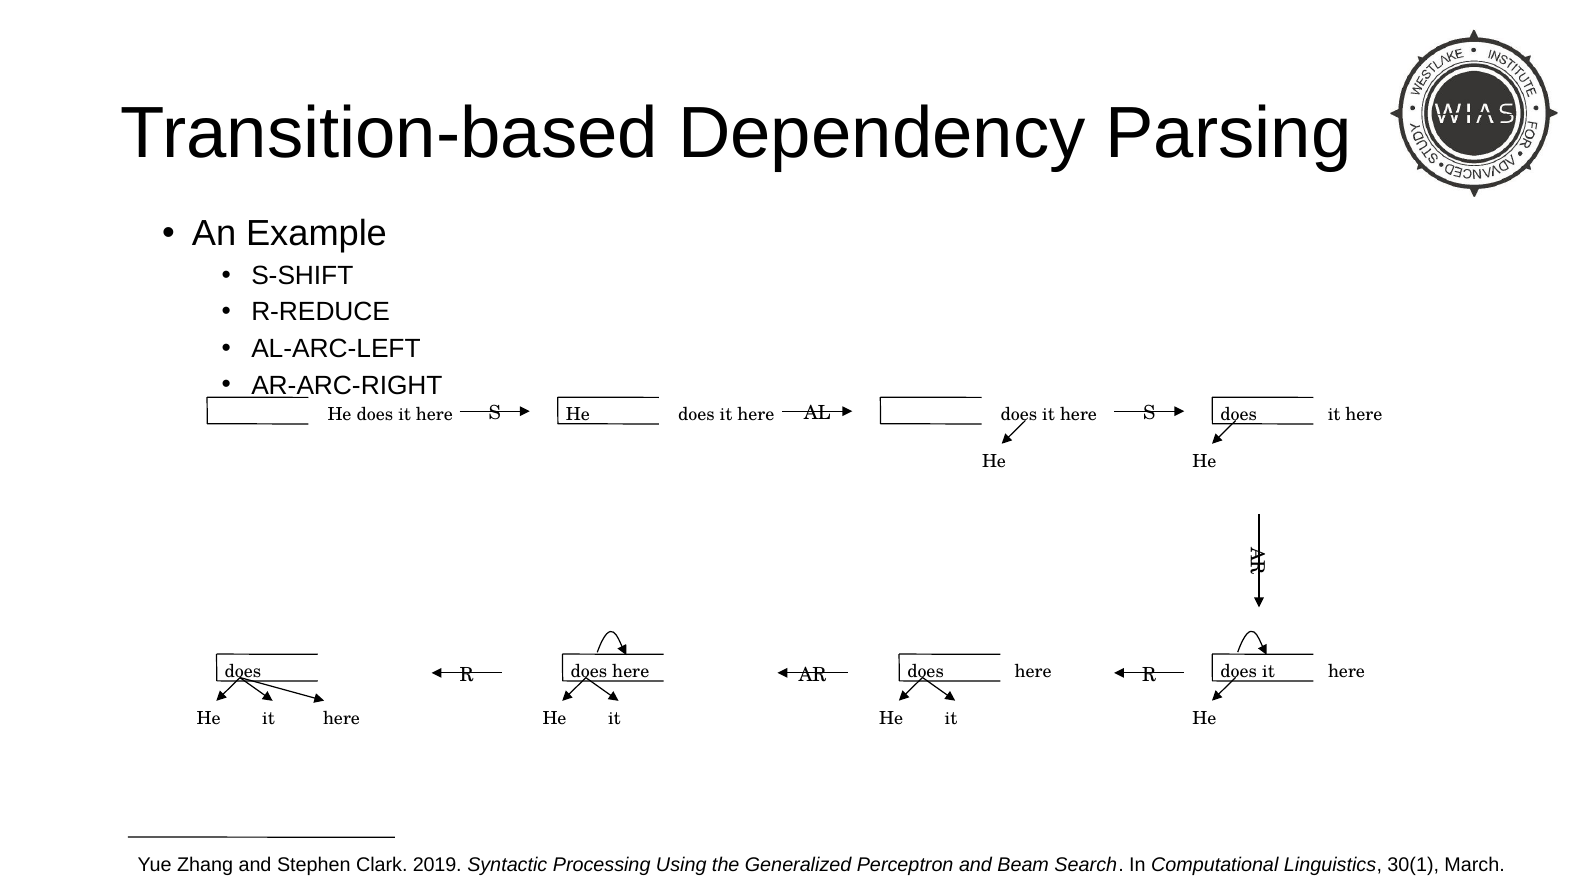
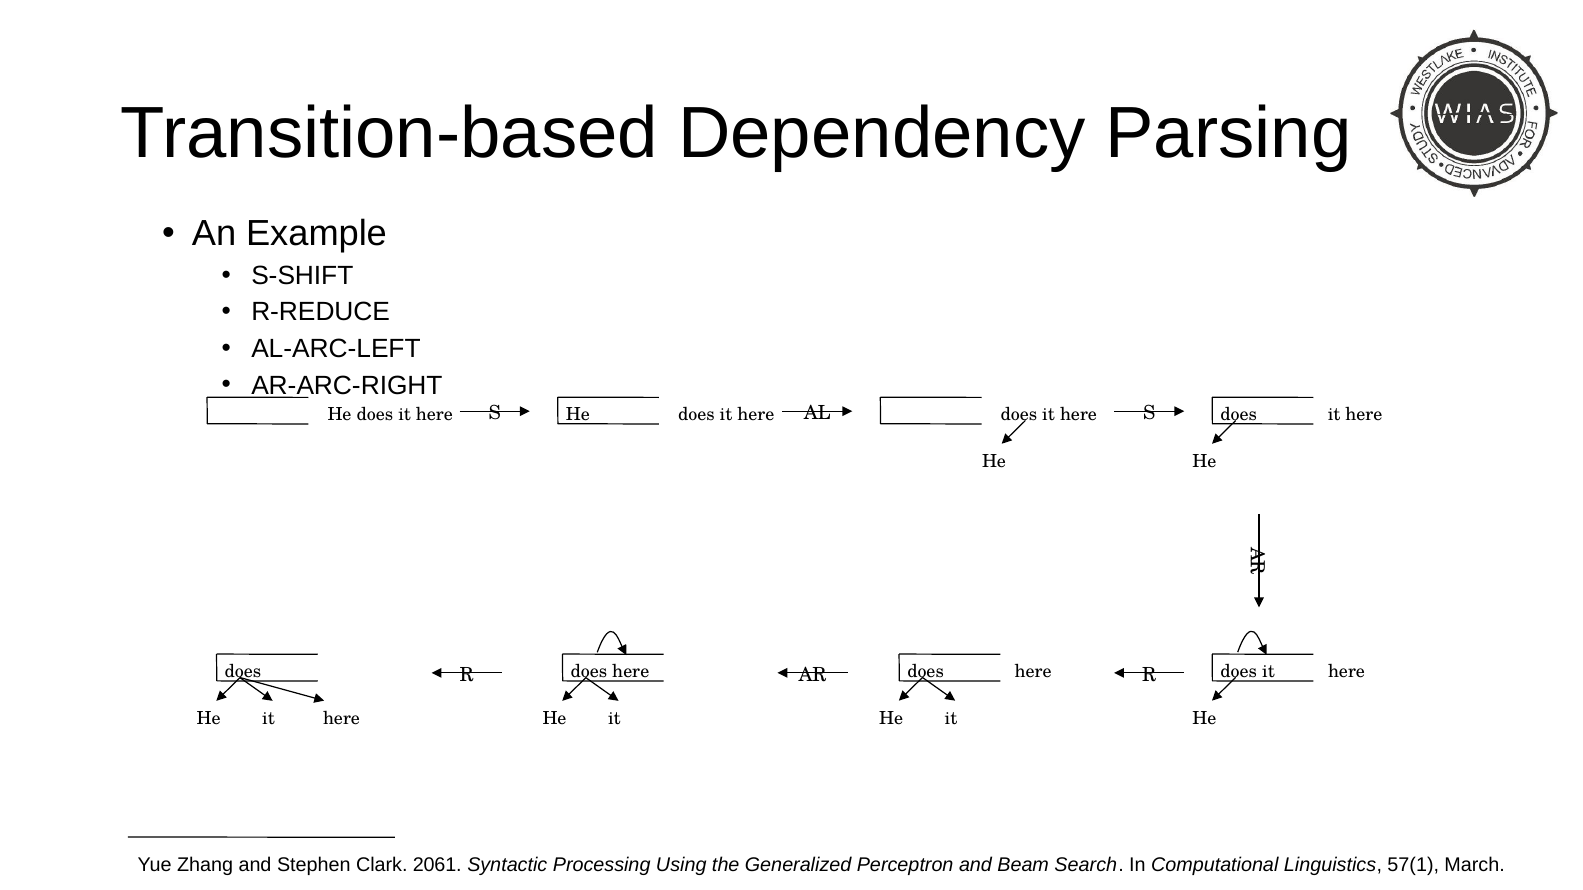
2019: 2019 -> 2061 (437, 865)
30(1: 30(1 -> 57(1 (1413, 865)
